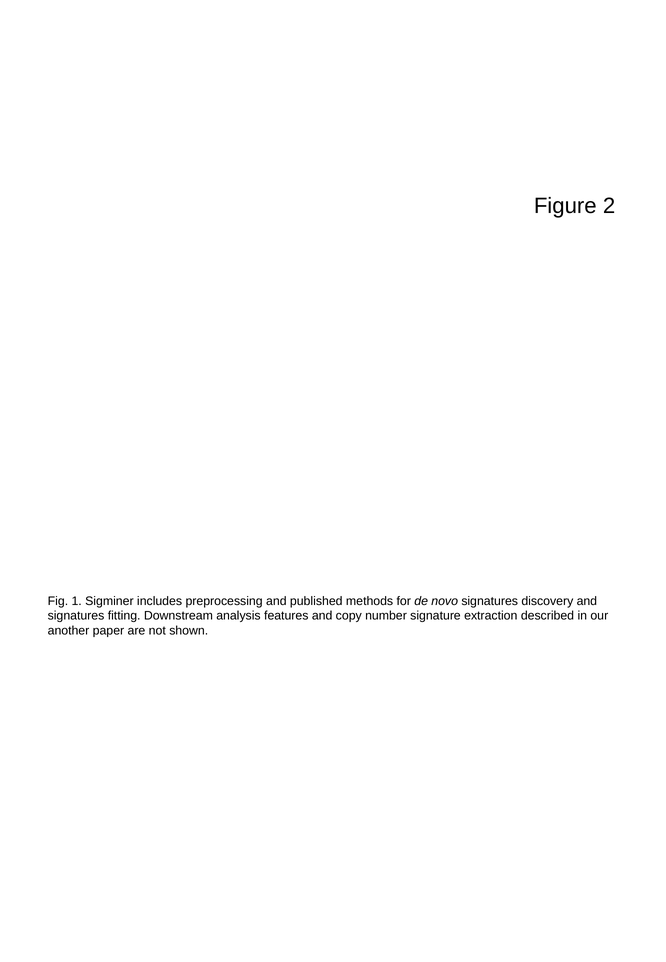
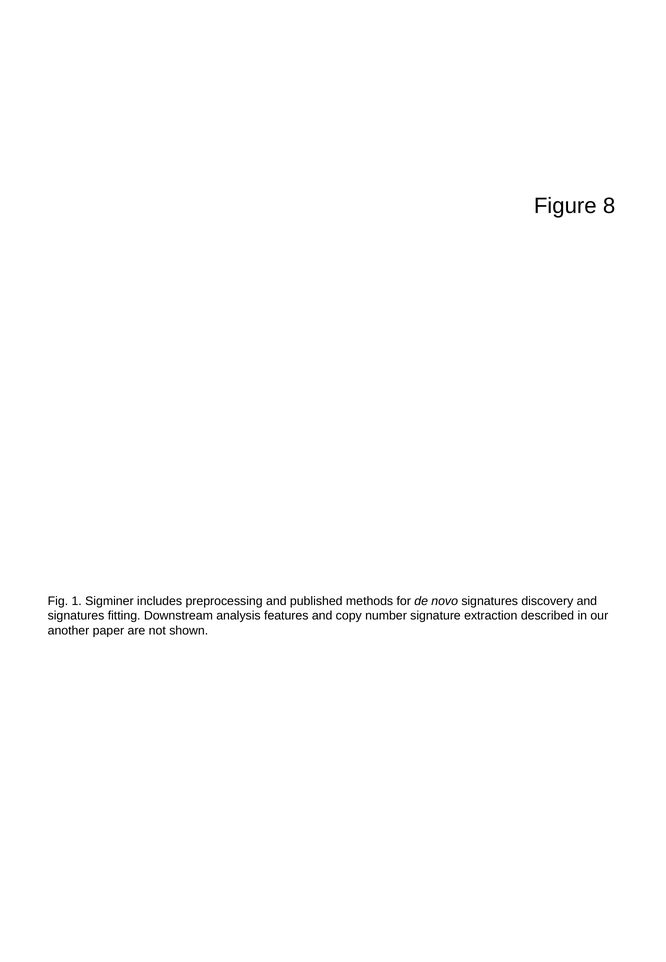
2: 2 -> 8 (609, 206)
